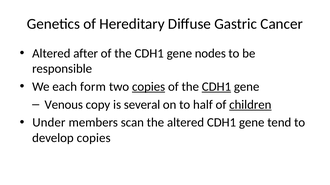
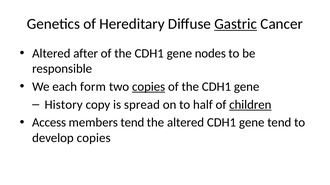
Gastric underline: none -> present (236, 24)
CDH1 underline: present -> none (216, 87)
Venous: Venous -> History (64, 105)
several: several -> spread (142, 105)
Under: Under -> Access (49, 123)
members scan: scan -> tend (132, 123)
